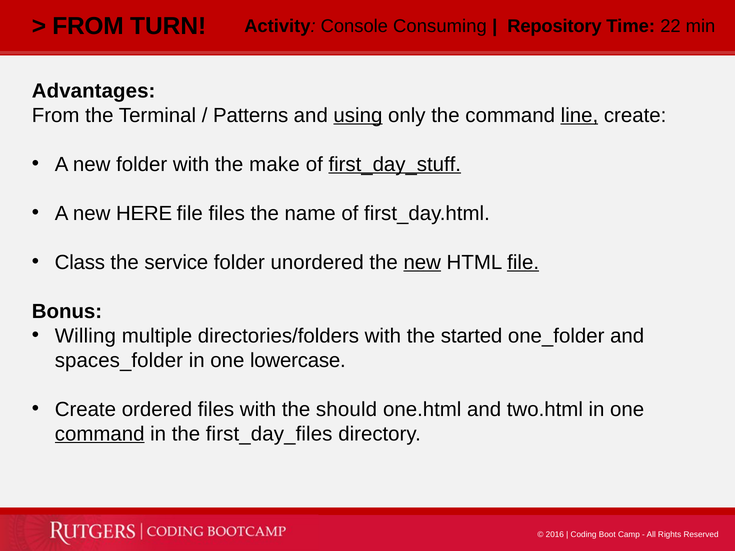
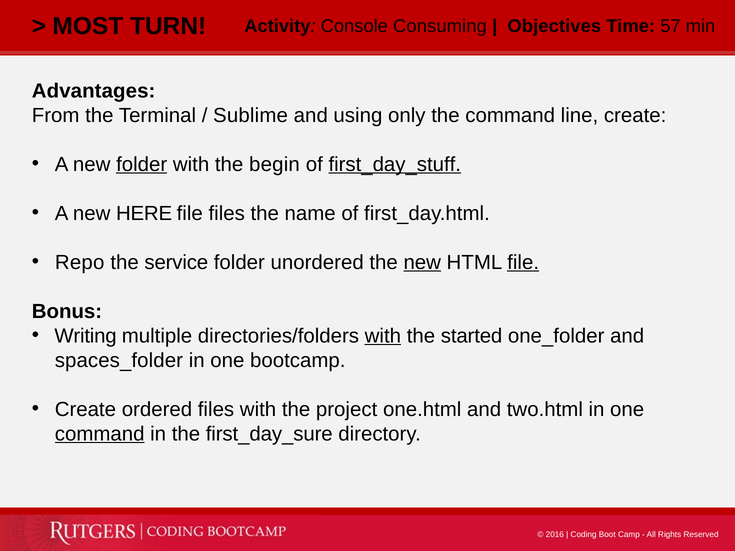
FROM: FROM -> MOST (88, 26)
Repository: Repository -> Objectives (554, 26)
22: 22 -> 57 (670, 26)
Patterns: Patterns -> Sublime (251, 115)
using underline: present -> none (358, 115)
line underline: present -> none (579, 115)
folder underline: none -> present (142, 164)
make: make -> begin (274, 164)
Class: Class -> Repo (80, 262)
Willing: Willing -> Writing (86, 336)
with underline: none -> present (383, 336)
lowercase: lowercase -> bootcamp (298, 360)
should: should -> project (347, 409)
first_day_files: first_day_files -> first_day_sure (269, 434)
